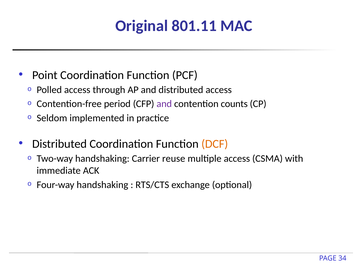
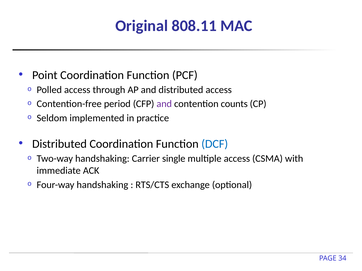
801.11: 801.11 -> 808.11 (194, 26)
DCF colour: orange -> blue (215, 144)
reuse: reuse -> single (174, 159)
